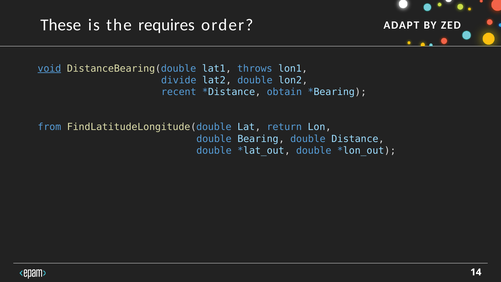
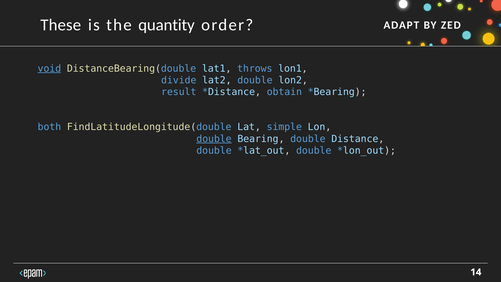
requires: requires -> quantity (166, 25)
recent: recent -> result (179, 92)
from: from -> both (49, 127)
return: return -> simple (284, 127)
double underline: none -> present (214, 139)
